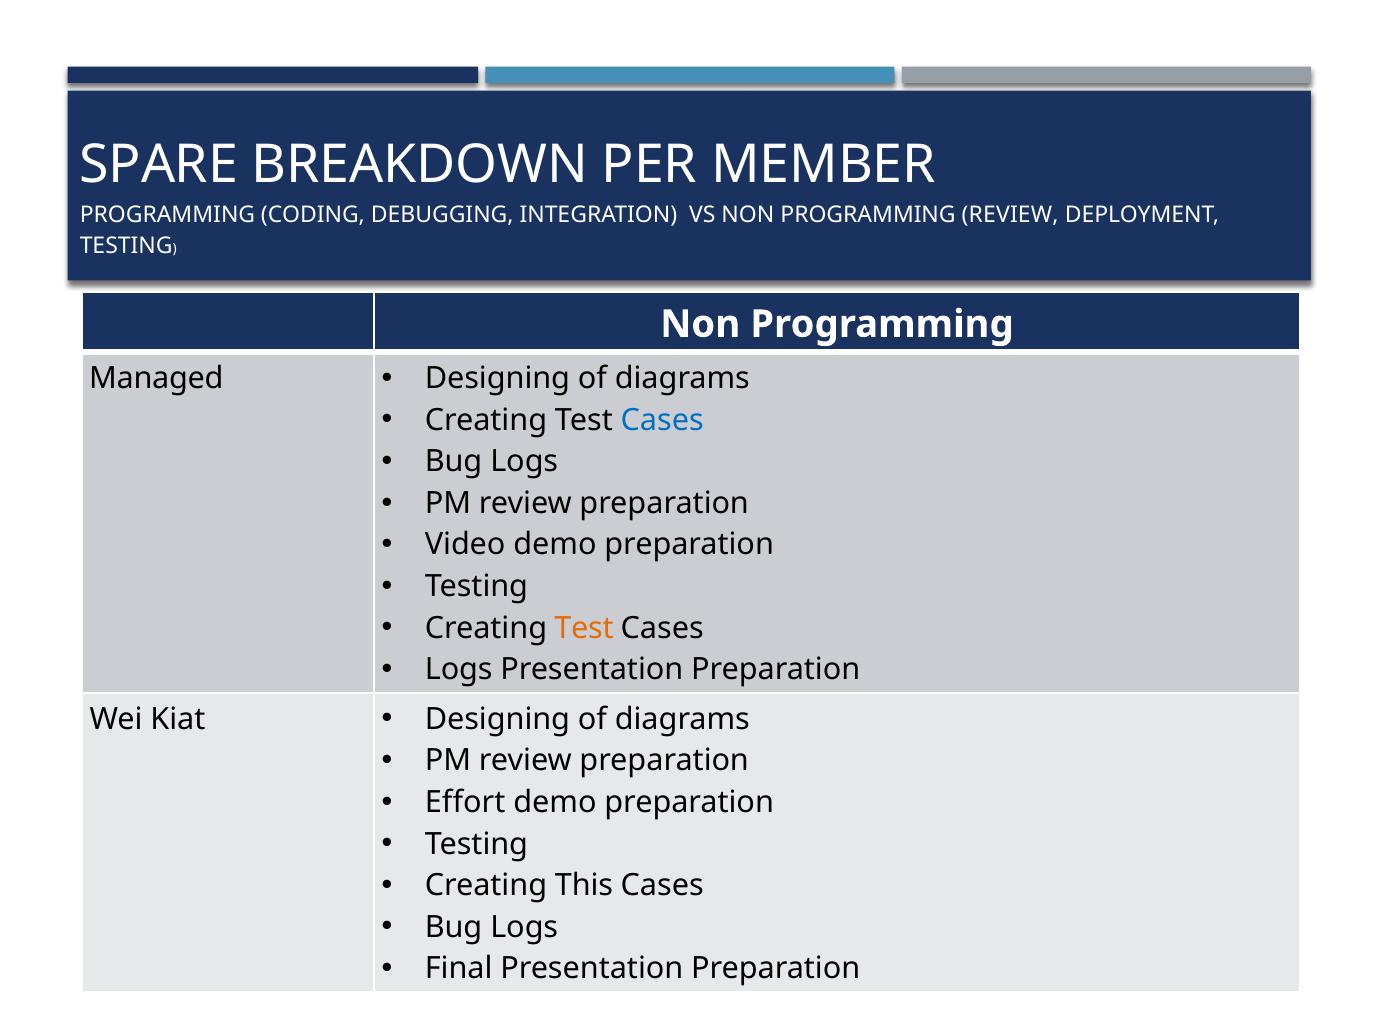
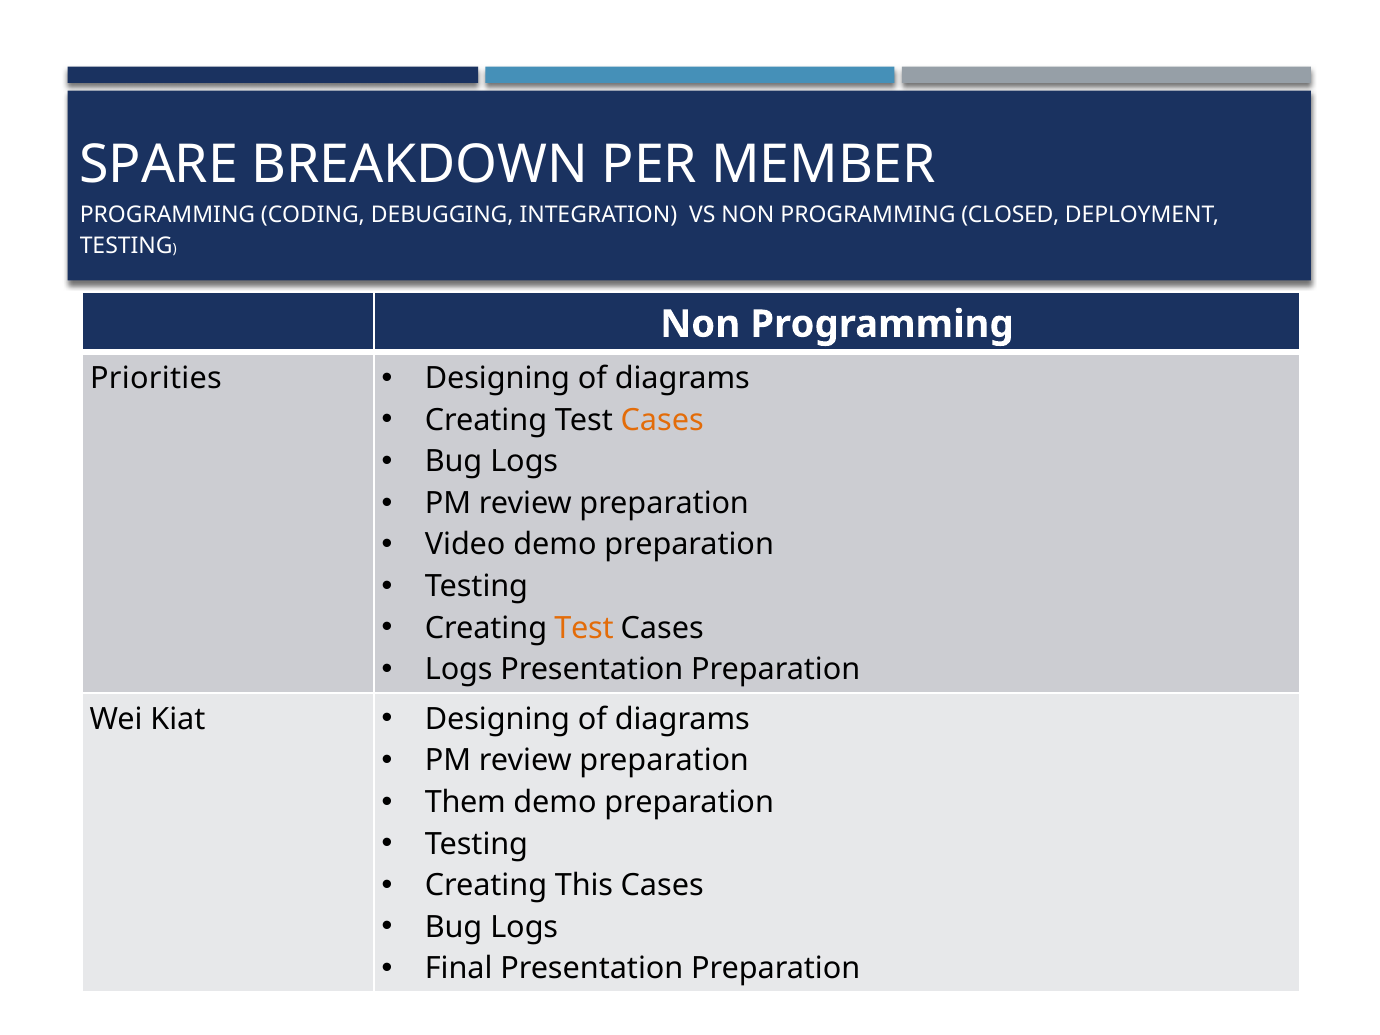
PROGRAMMING REVIEW: REVIEW -> CLOSED (1010, 215)
Managed: Managed -> Priorities (156, 378)
Cases colour: blue -> orange (662, 420)
Effort: Effort -> Them (465, 802)
